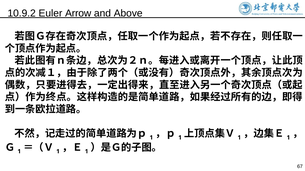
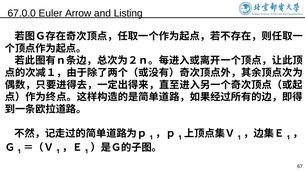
10.9.2: 10.9.2 -> 67.0.0 (22, 13)
Above: Above -> Listing (128, 13)
